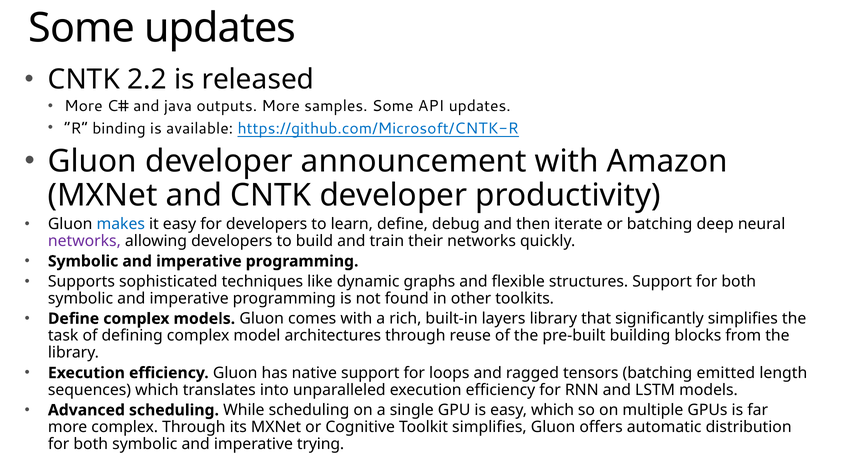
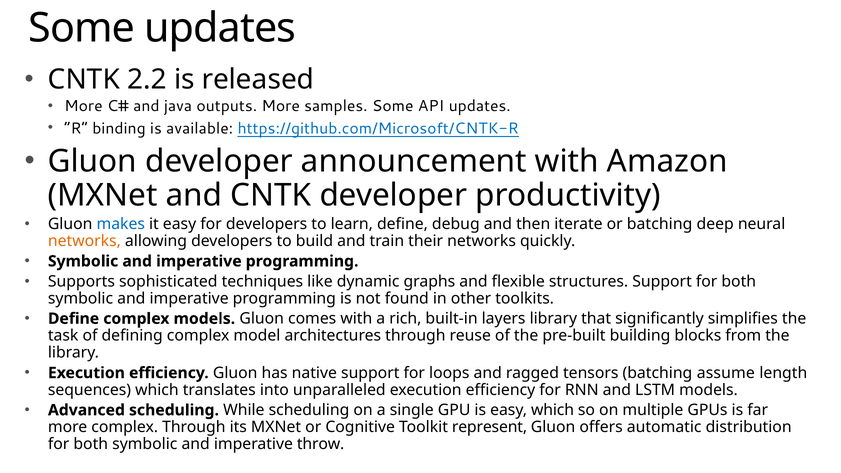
networks colour: purple -> orange (84, 241)
emitted: emitted -> assume (726, 373)
Toolkit simplifies: simplifies -> represent (490, 427)
trying: trying -> throw (321, 444)
